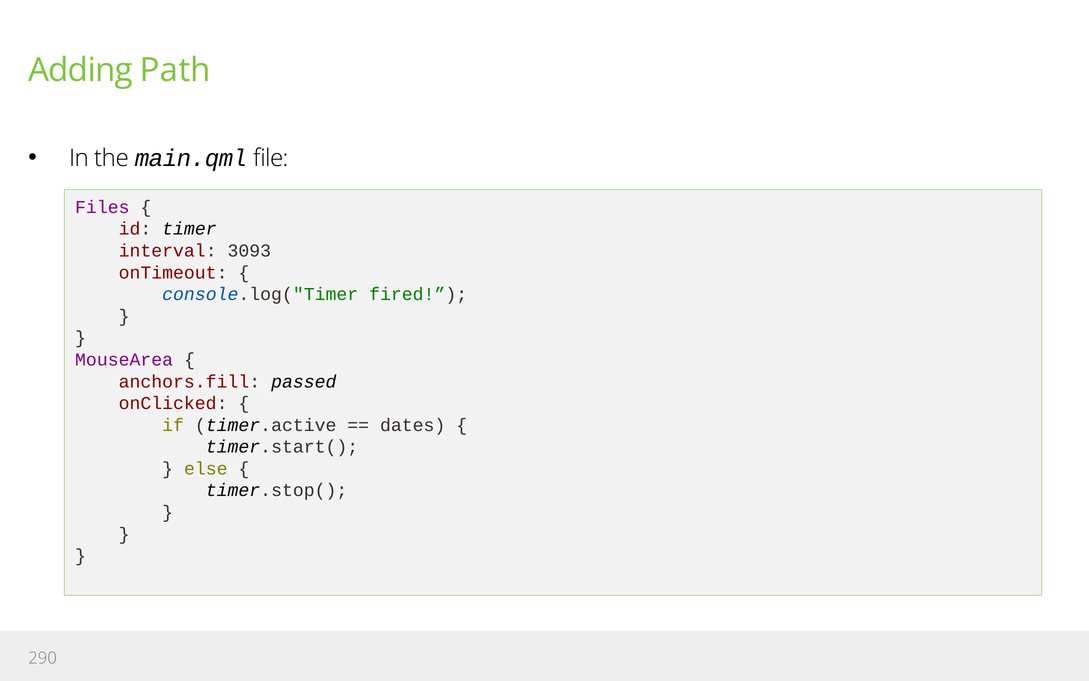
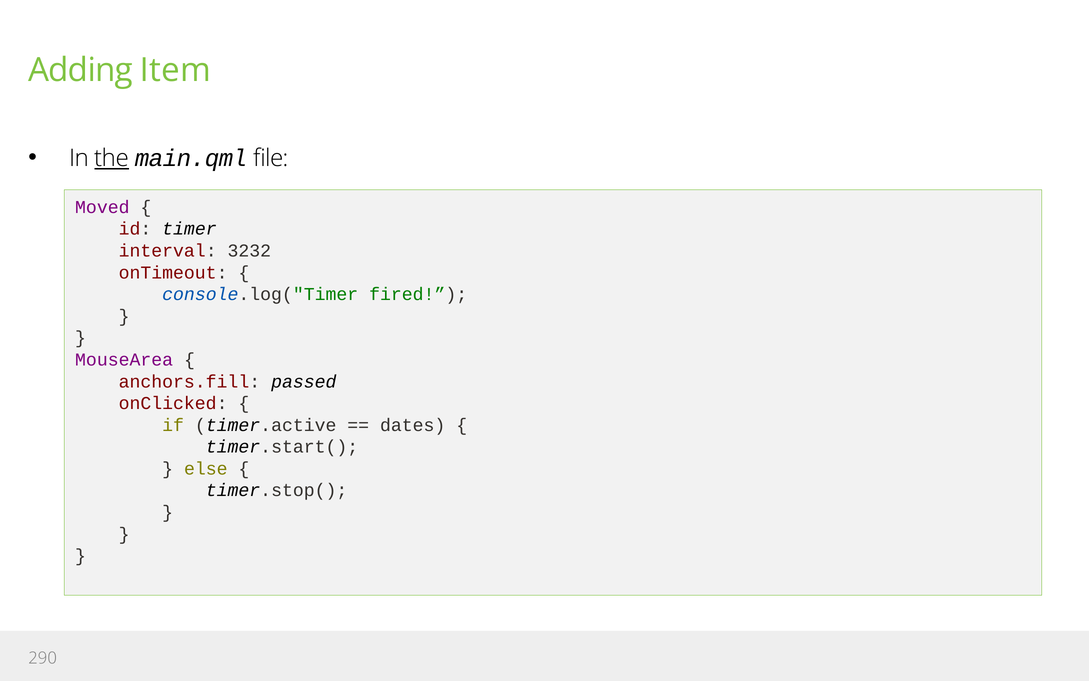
Path: Path -> Item (175, 70)
the underline: none -> present (112, 158)
Files: Files -> Moved (102, 207)
3093: 3093 -> 3232 (249, 251)
